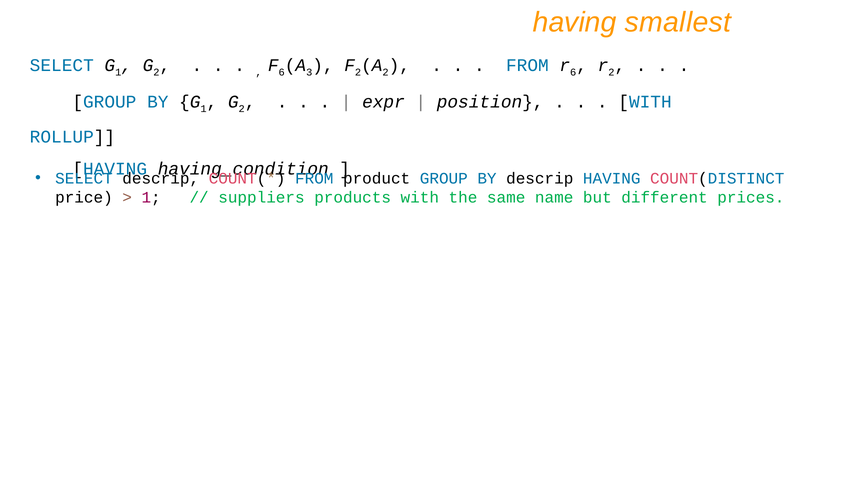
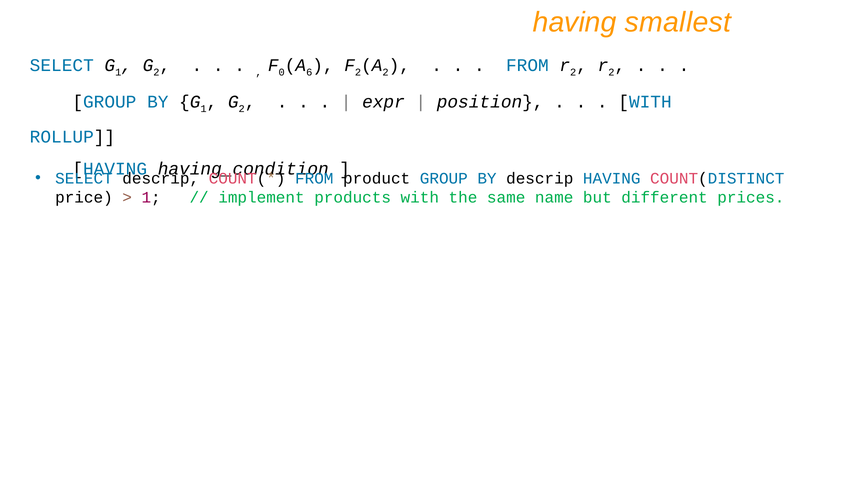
6: 6 -> 0 (282, 72)
3: 3 -> 6 (309, 72)
6: 6 -> 2 (573, 72)
suppliers: suppliers -> implement (261, 198)
